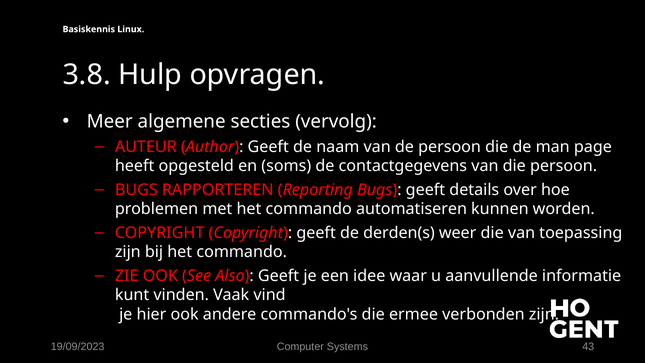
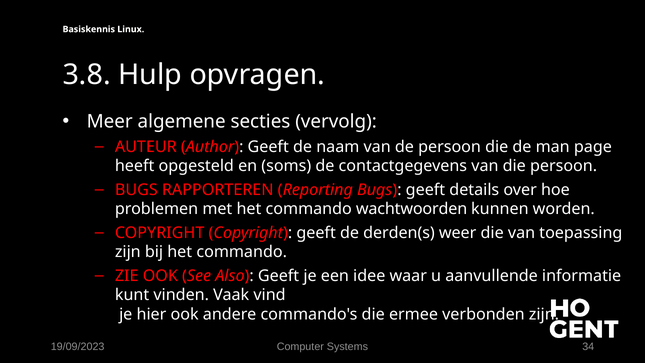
automatiseren: automatiseren -> wachtwoorden (412, 209)
43: 43 -> 34 (588, 347)
